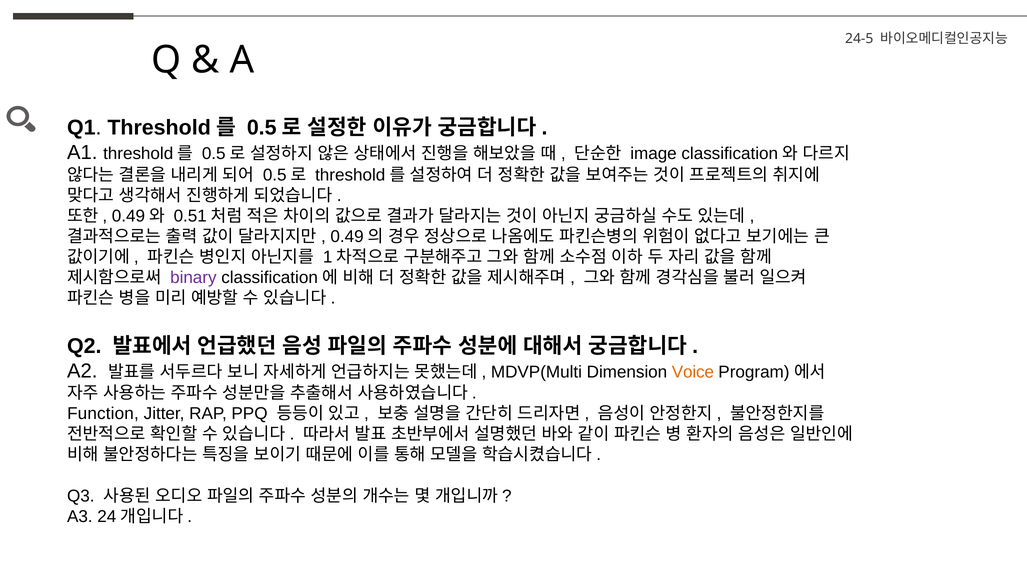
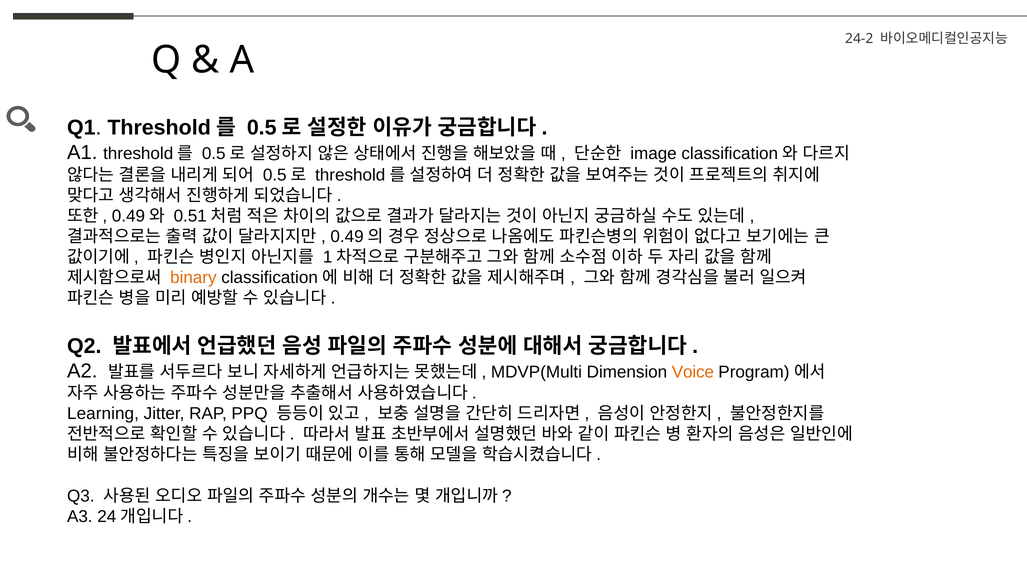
24-5: 24-5 -> 24-2 (859, 39)
binary colour: purple -> orange (193, 277)
Function: Function -> Learning (103, 414)
